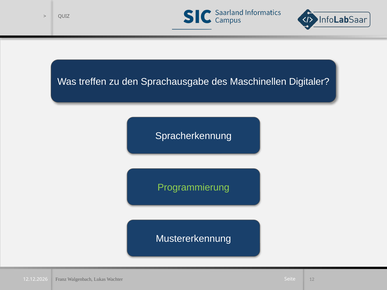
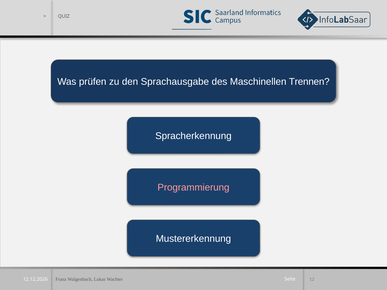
treffen: treffen -> prüfen (93, 82)
Digitaler: Digitaler -> Trennen (309, 82)
Programmierung colour: light green -> pink (193, 188)
